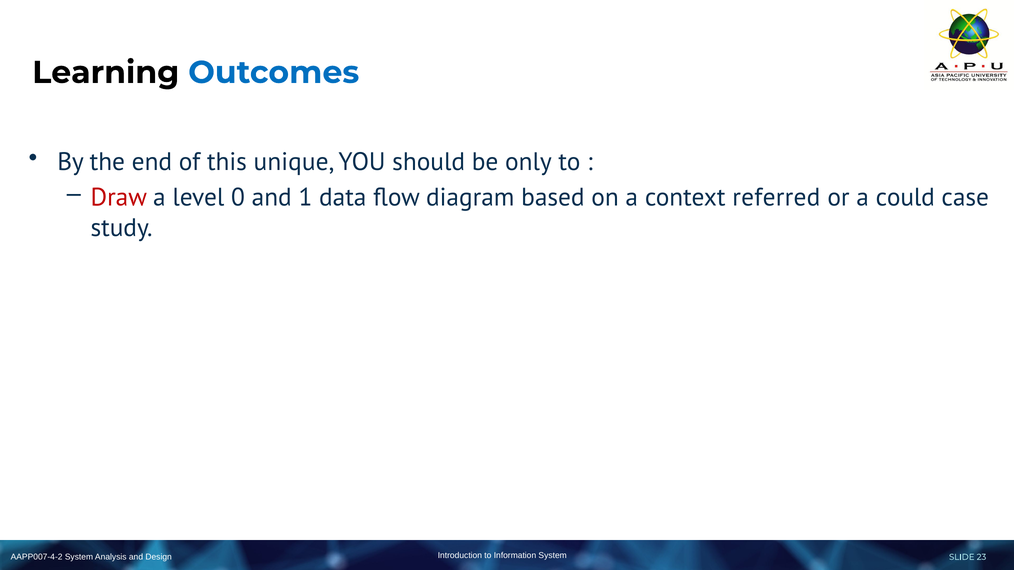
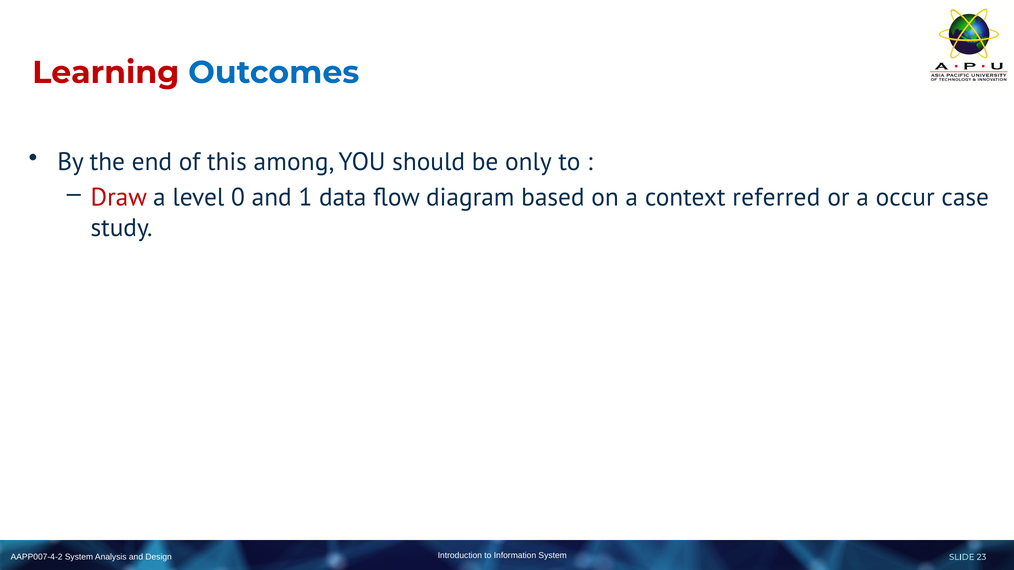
Learning colour: black -> red (106, 73)
unique: unique -> among (294, 162)
could: could -> occur (905, 197)
